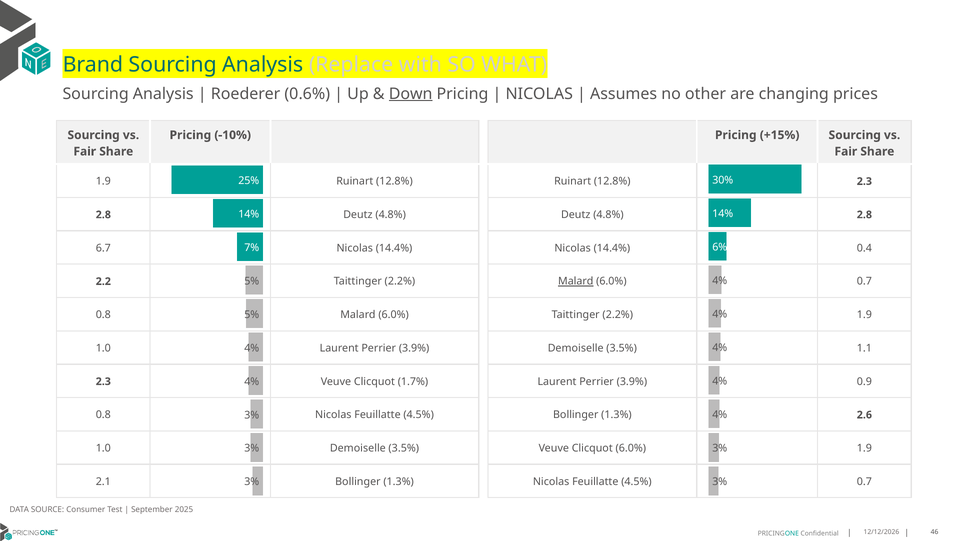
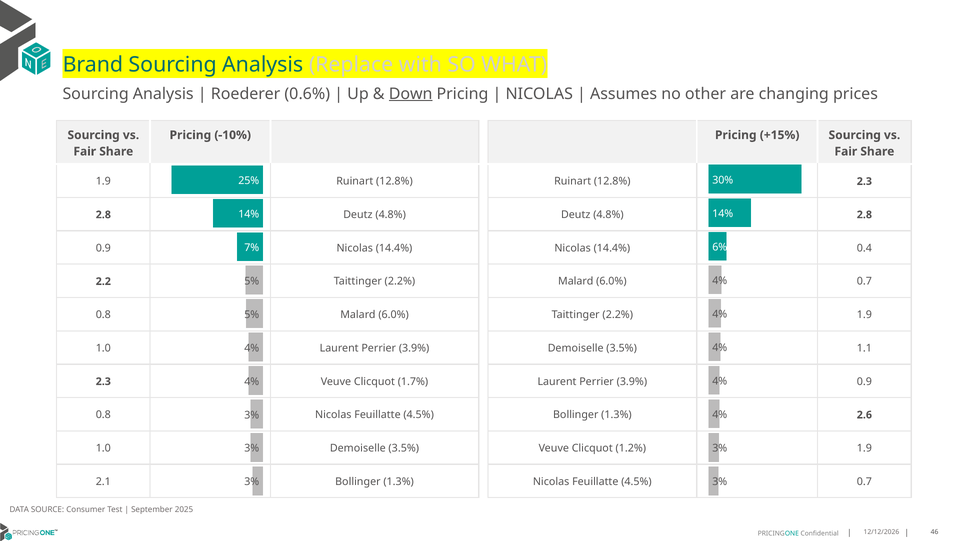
6.7: 6.7 -> 0.9 (103, 248)
Malard underline: present -> none (576, 282)
Clicquot 6.0%: 6.0% -> 1.2% (631, 448)
